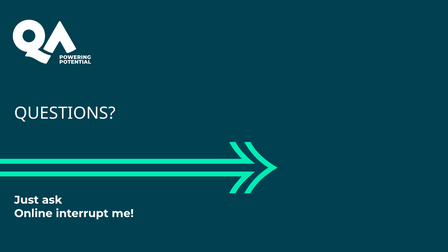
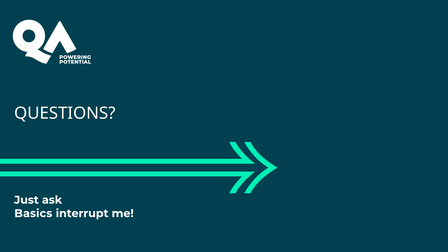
Online: Online -> Basics (33, 213)
